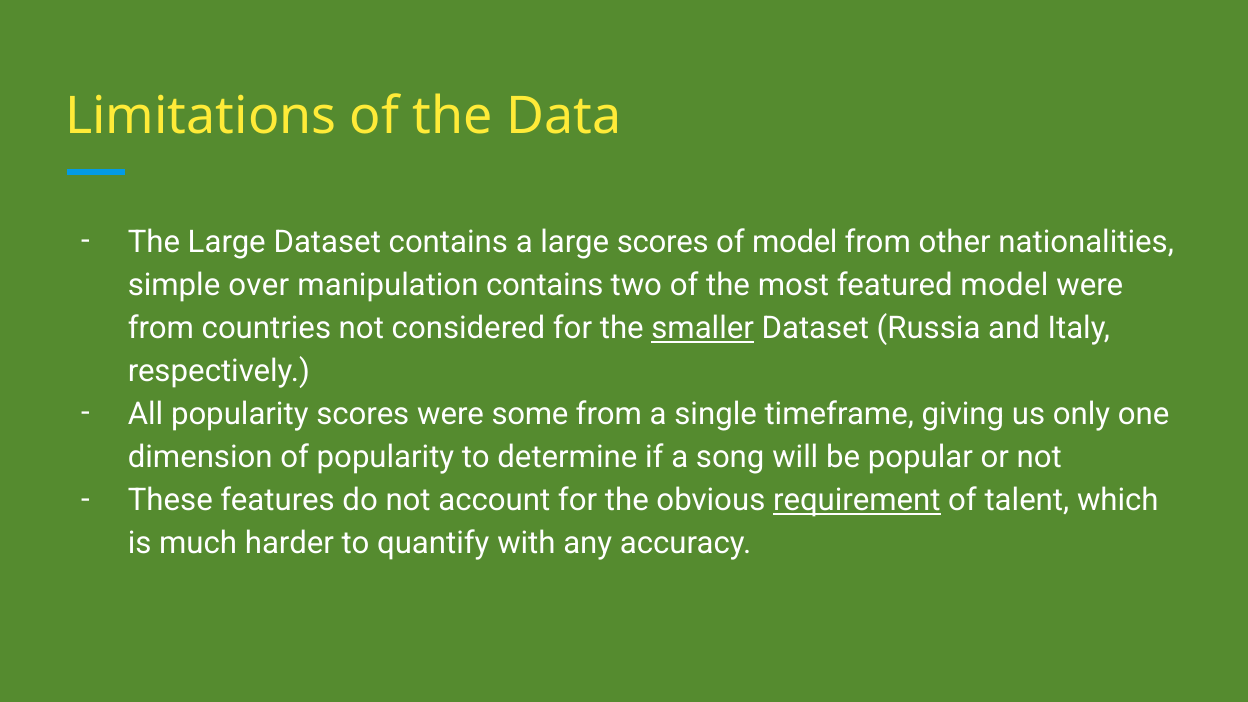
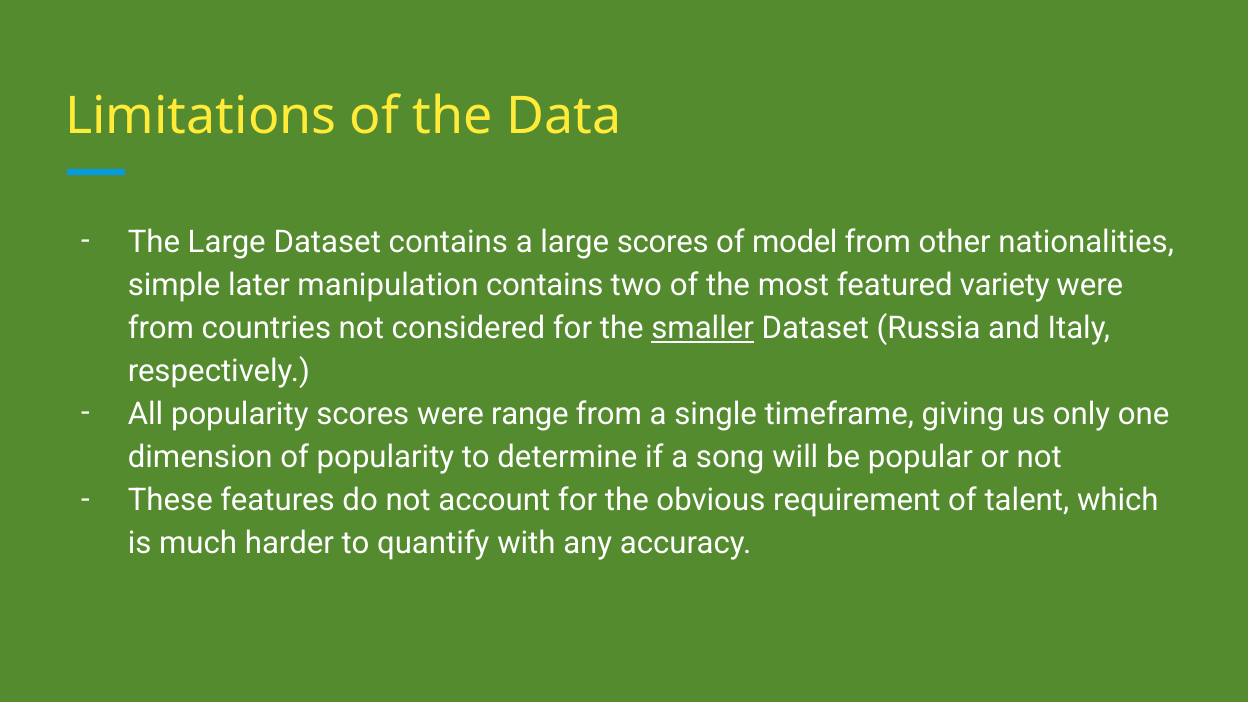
over: over -> later (259, 285)
featured model: model -> variety (1005, 285)
some: some -> range (530, 414)
requirement underline: present -> none (857, 501)
